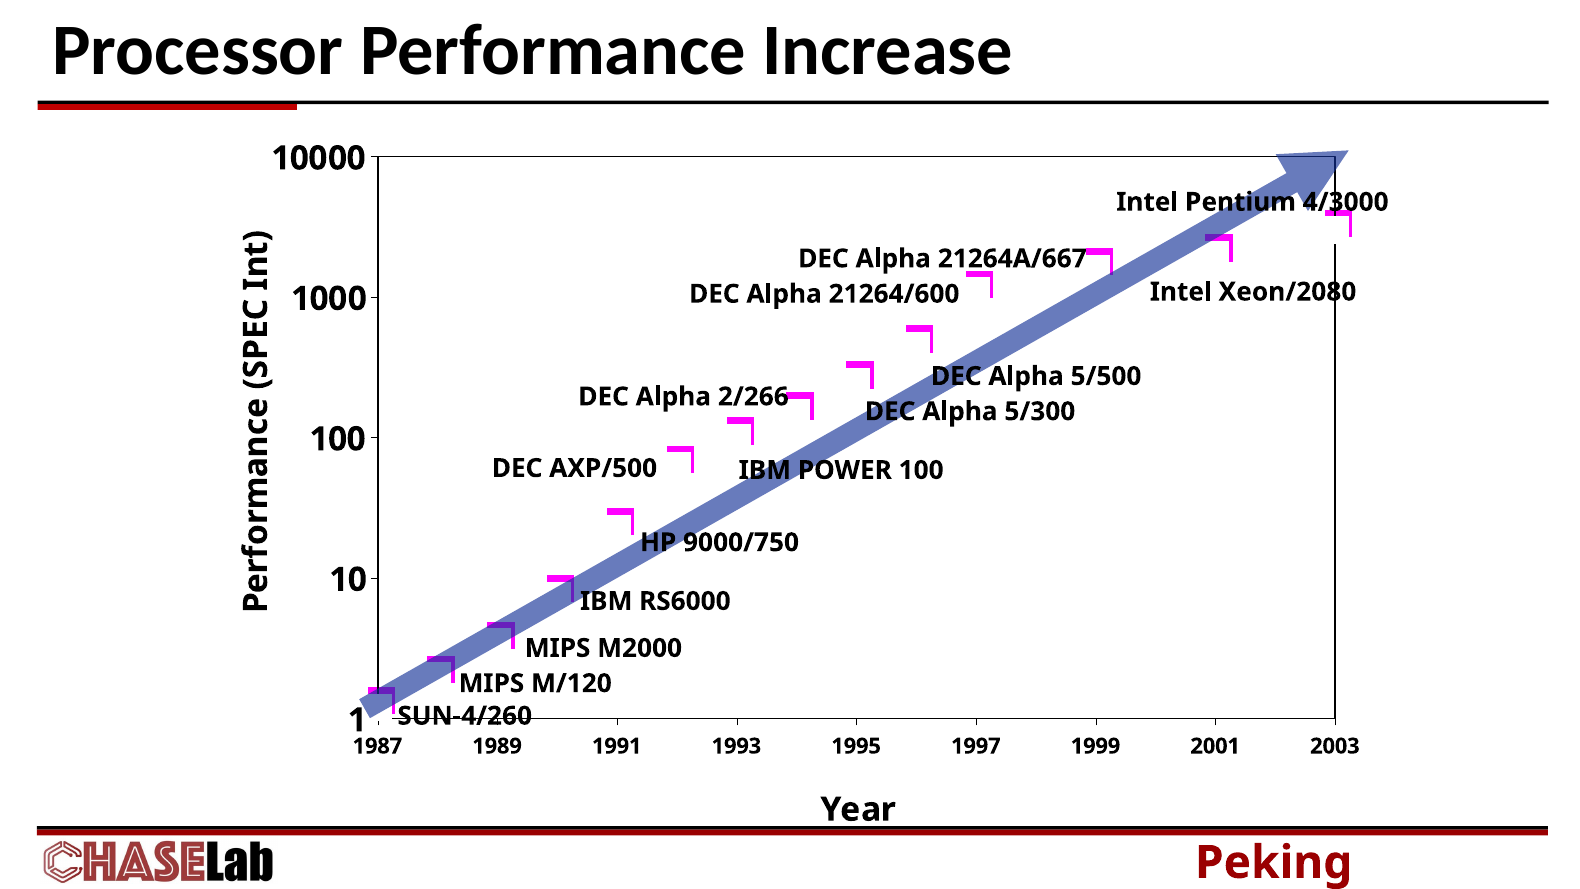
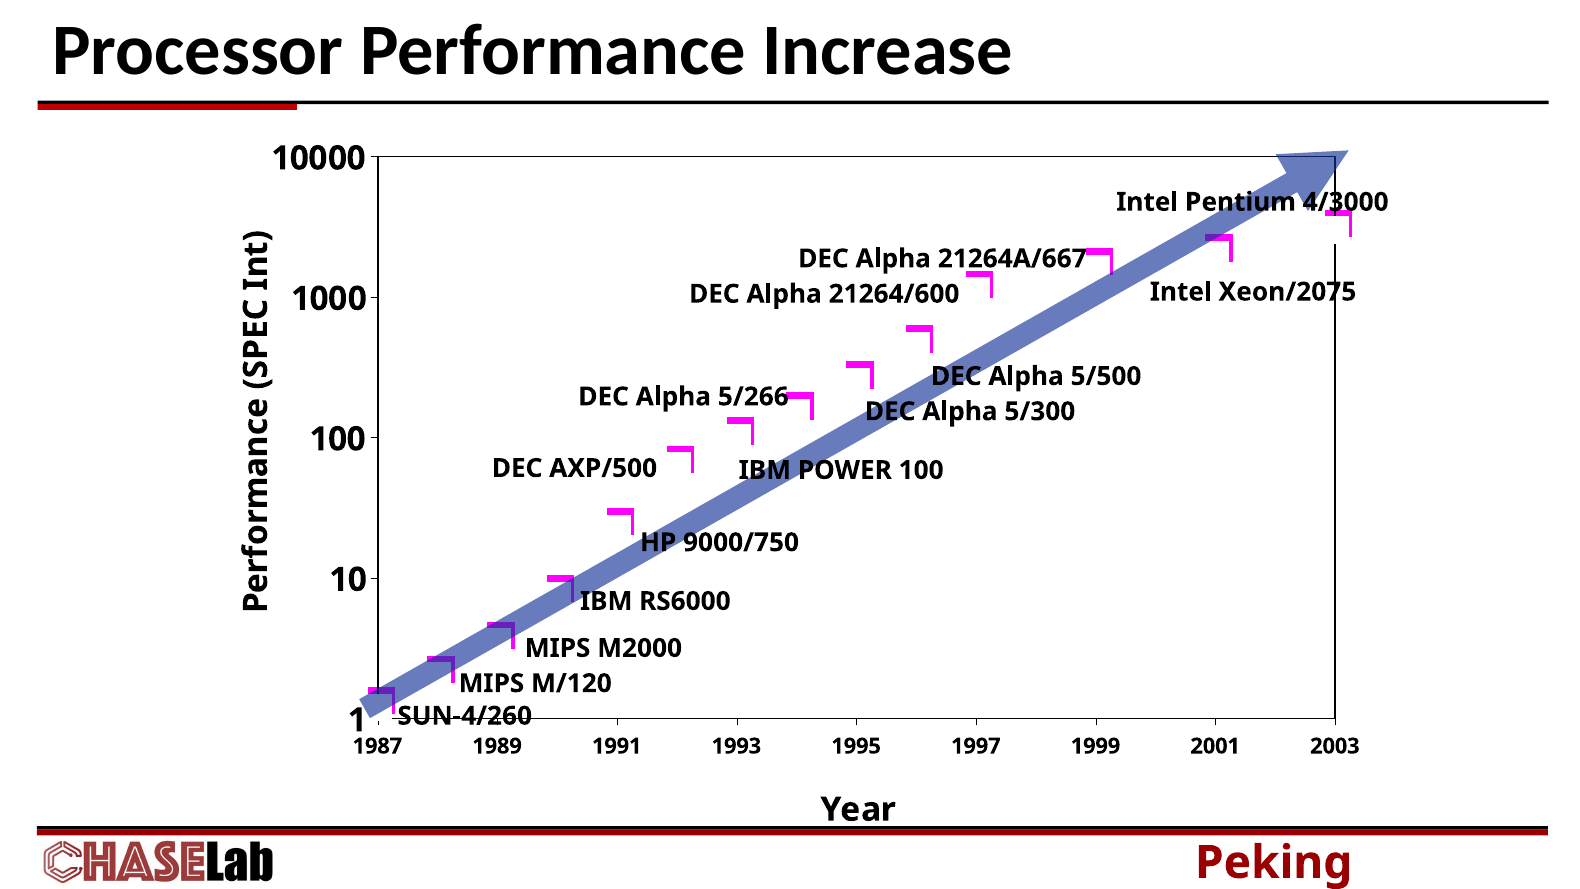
Xeon/2080: Xeon/2080 -> Xeon/2075 (1287, 292)
2/266: 2/266 -> 5/266 (753, 397)
